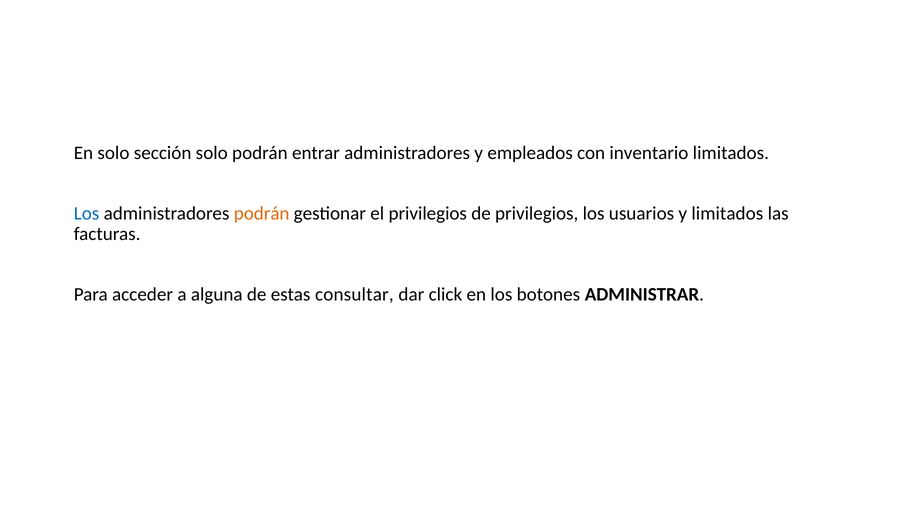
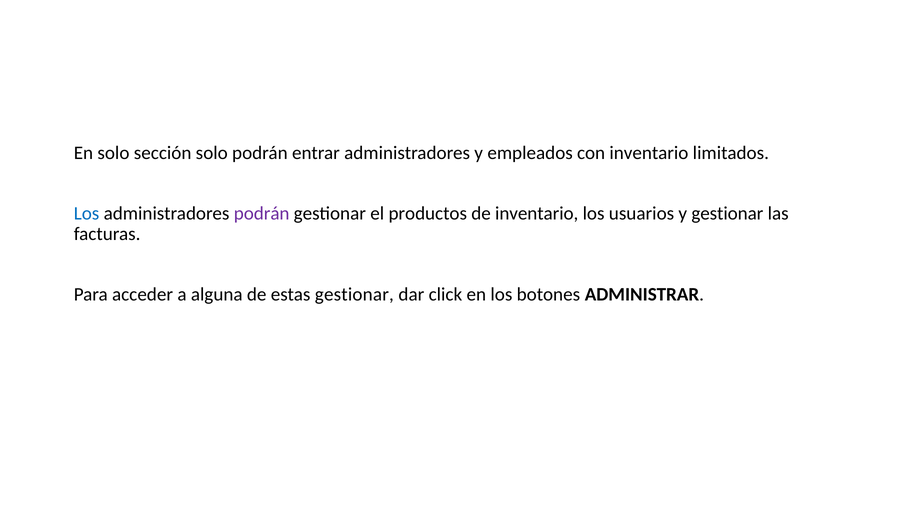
podrán colour: orange -> purple (262, 213)
el privilegios: privilegios -> productos (428, 213)
de privilegios: privilegios -> inventario (537, 213)
y limitados: limitados -> gestionar (727, 213)
estas consultar: consultar -> gestionar (354, 294)
